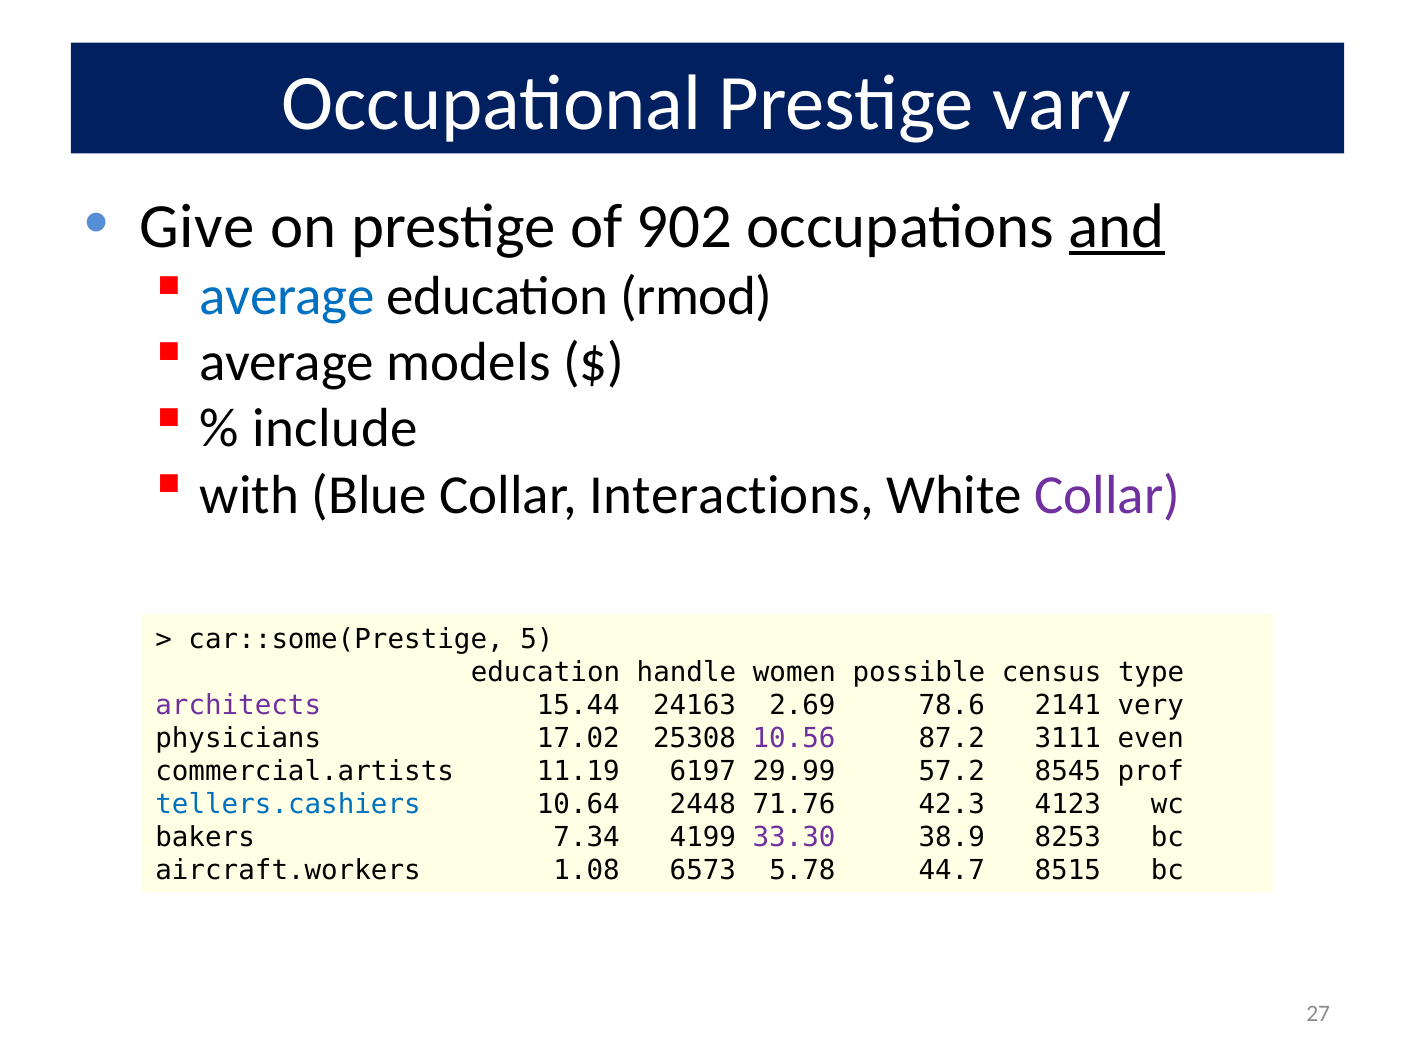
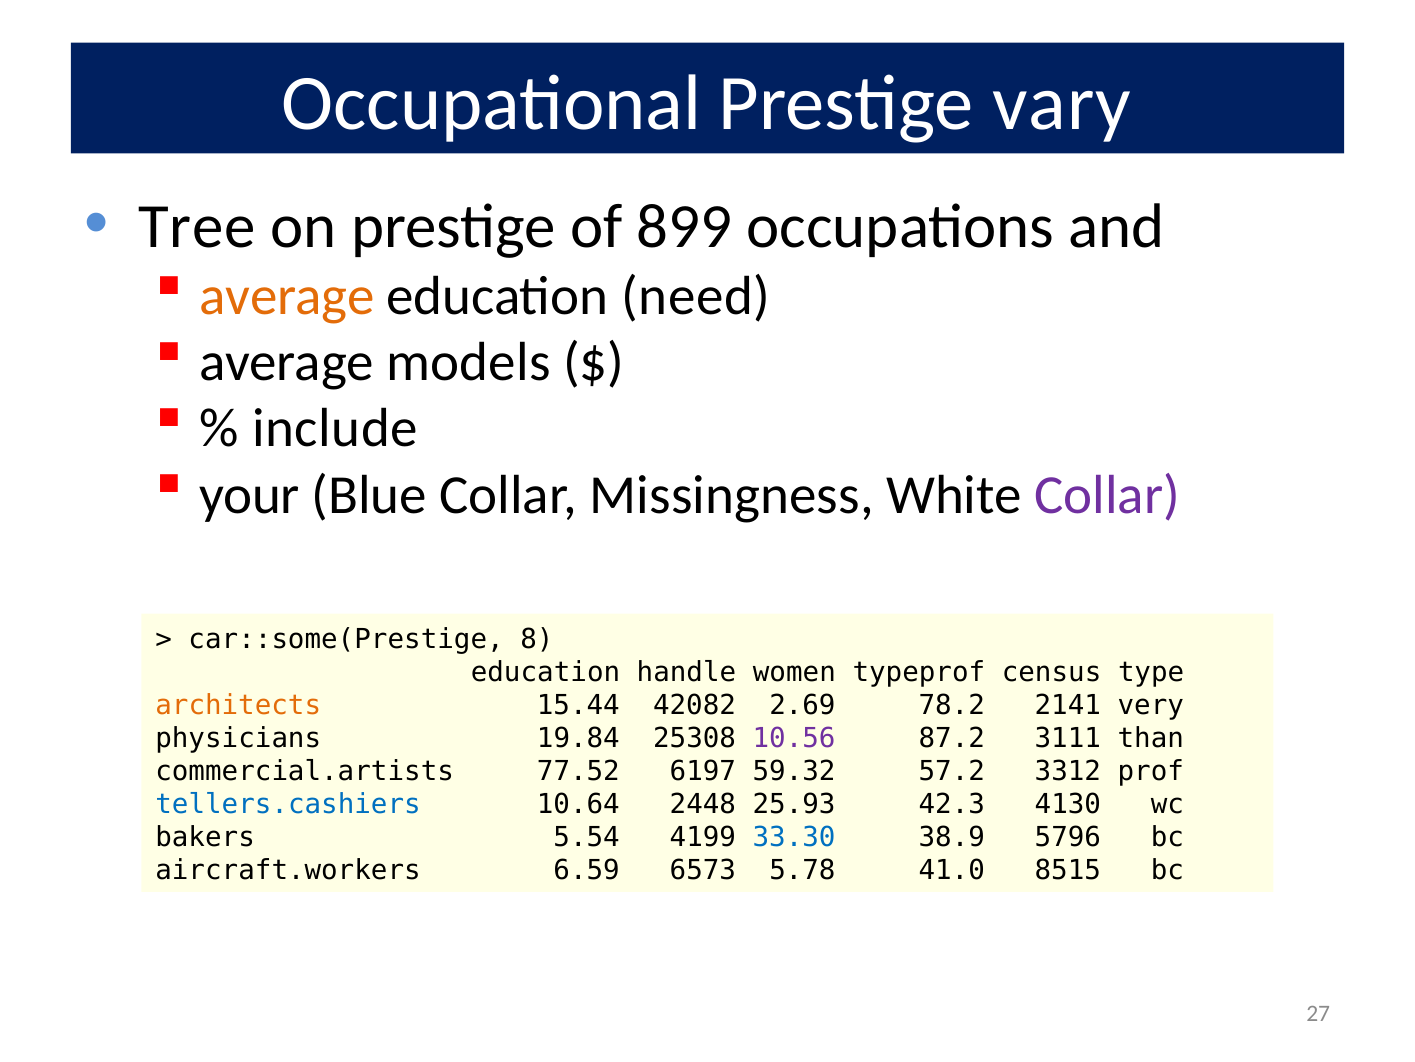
Give: Give -> Tree (197, 226)
902: 902 -> 899 (685, 226)
and underline: present -> none (1117, 226)
average colour: blue -> orange (287, 296)
rmod: rmod -> need (696, 296)
with: with -> your (250, 495)
Interactions: Interactions -> Missingness (732, 495)
5: 5 -> 8 (537, 639)
possible: possible -> typeprof (919, 672)
architects colour: purple -> orange (238, 705)
24163: 24163 -> 42082 (695, 705)
78.6: 78.6 -> 78.2 (952, 705)
17.02: 17.02 -> 19.84 (578, 738)
even: even -> than (1151, 738)
11.19: 11.19 -> 77.52 (578, 771)
29.99: 29.99 -> 59.32 (794, 771)
8545: 8545 -> 3312 (1068, 771)
71.76: 71.76 -> 25.93 (794, 804)
4123: 4123 -> 4130 (1068, 804)
7.34: 7.34 -> 5.54 (587, 837)
33.30 colour: purple -> blue (794, 837)
8253: 8253 -> 5796 (1068, 837)
1.08: 1.08 -> 6.59 (587, 870)
44.7: 44.7 -> 41.0 (952, 870)
